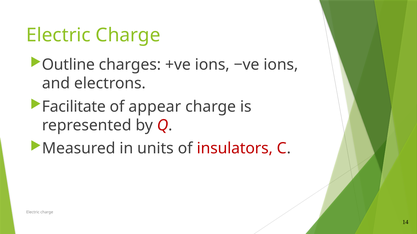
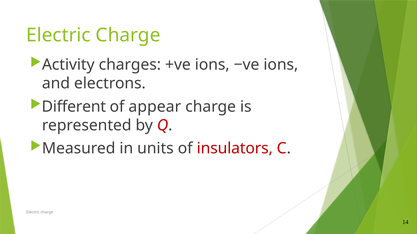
Outline: Outline -> Activity (68, 65)
Facilitate: Facilitate -> Different (74, 107)
